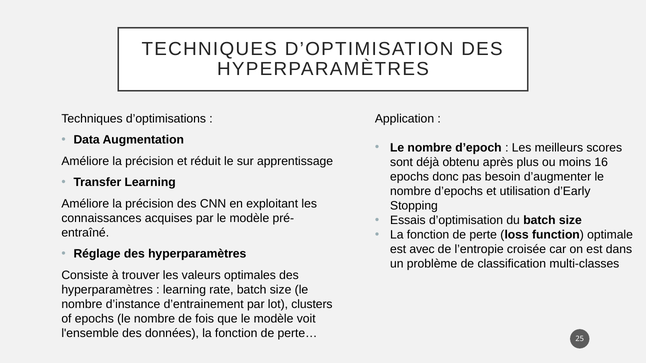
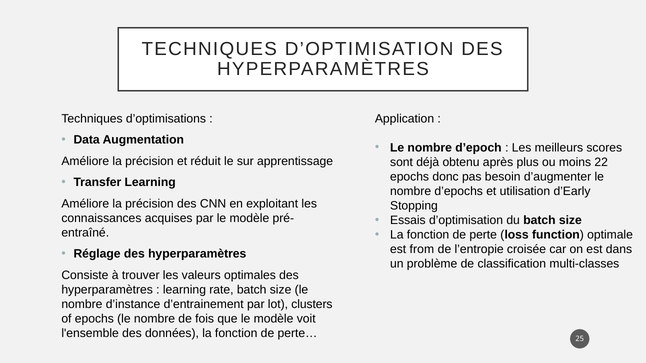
16: 16 -> 22 (601, 162)
avec: avec -> from (422, 249)
